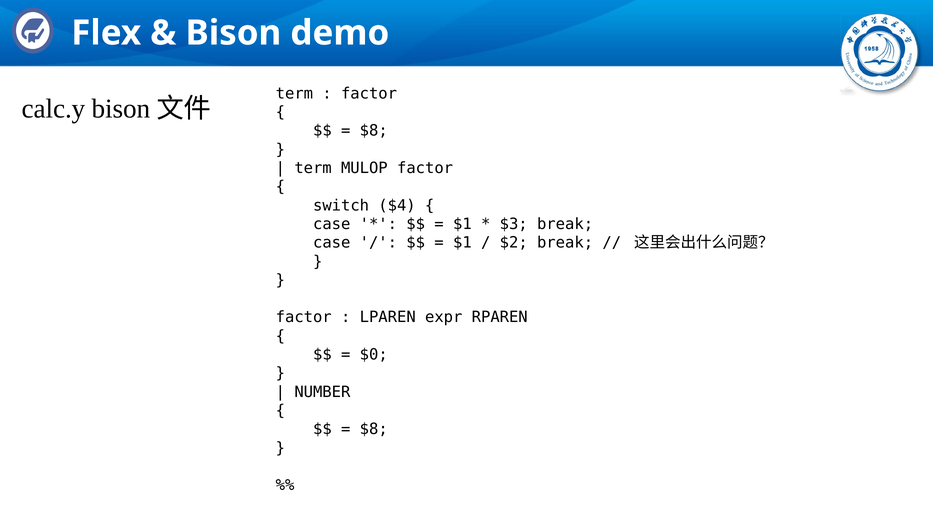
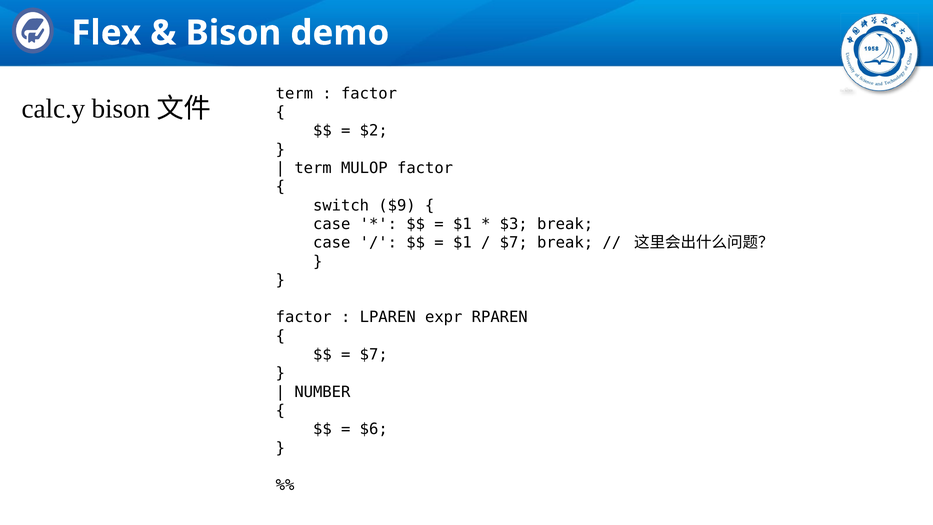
$8: $8 -> $2 (374, 131)
$4: $4 -> $9 (397, 205)
$2: $2 -> $7 (514, 243)
$0: $0 -> $7 (374, 355)
$8: $8 -> $6 (374, 429)
